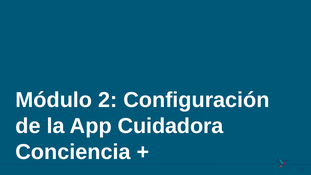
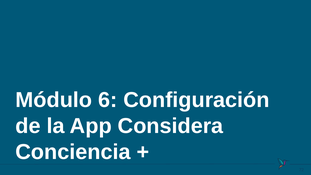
2: 2 -> 6 (108, 100)
Cuidadora: Cuidadora -> Considera (170, 126)
